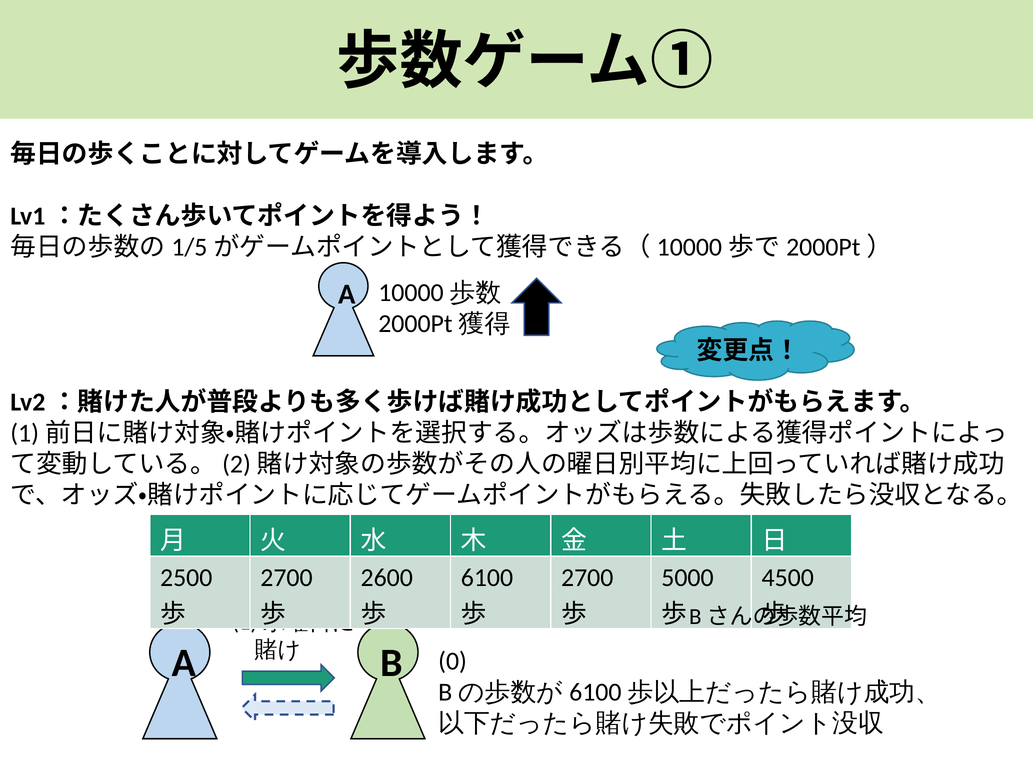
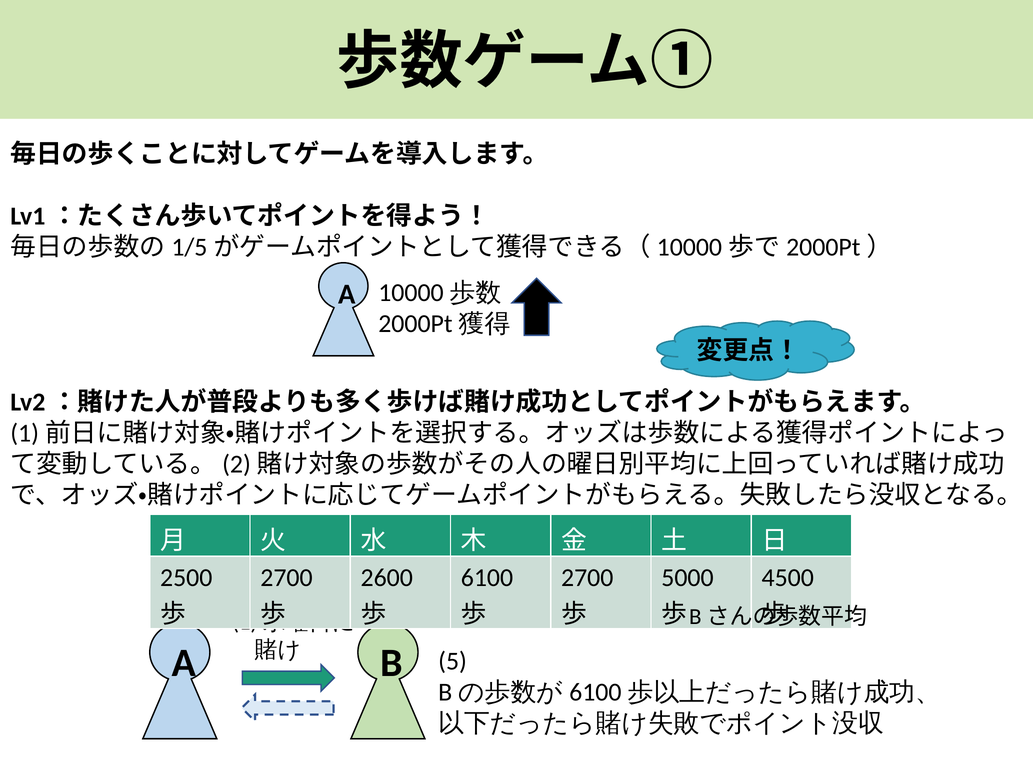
0: 0 -> 5 (453, 661)
